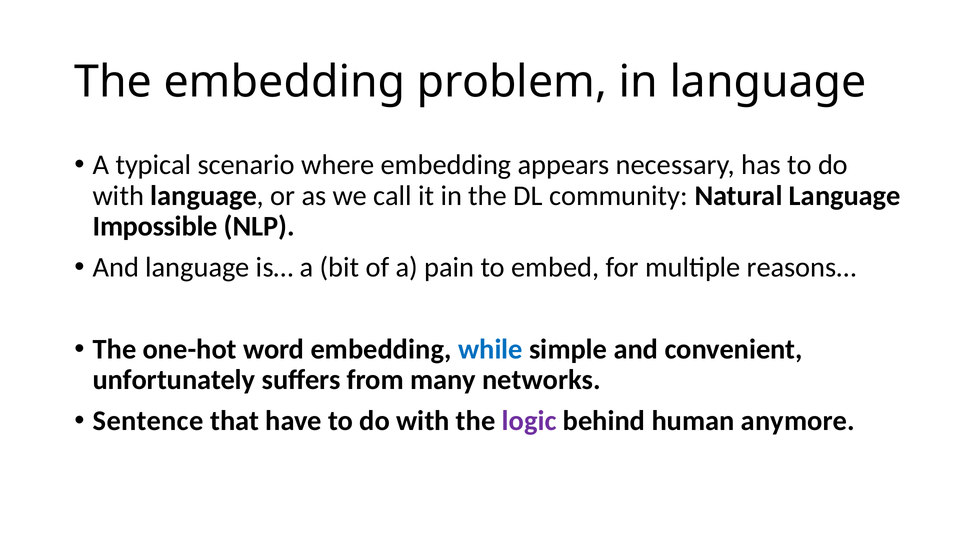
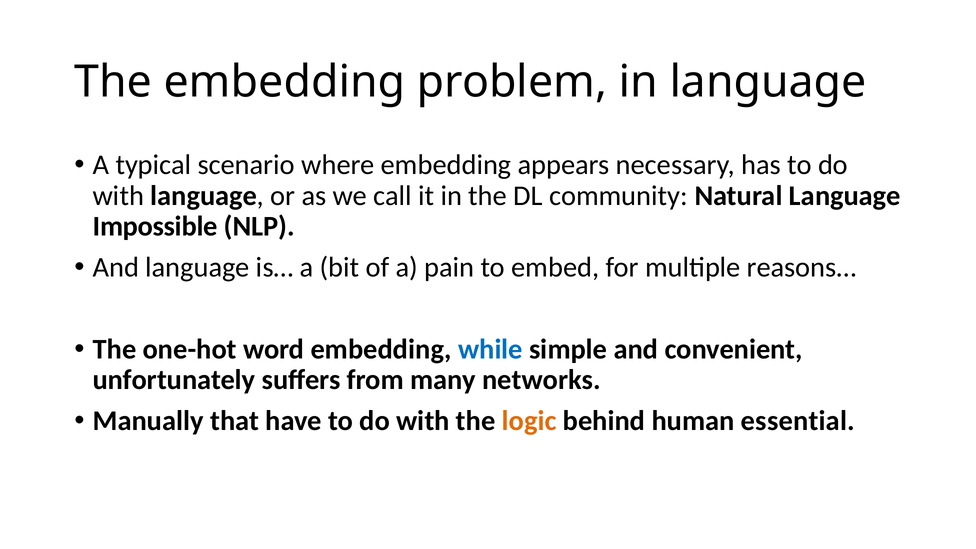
Sentence: Sentence -> Manually (148, 421)
logic colour: purple -> orange (529, 421)
anymore: anymore -> essential (798, 421)
